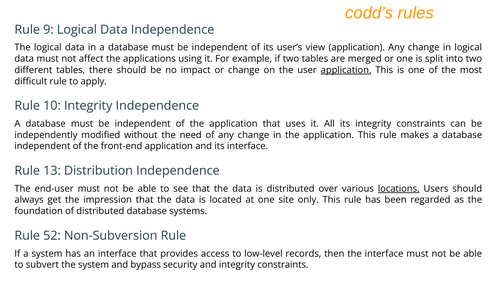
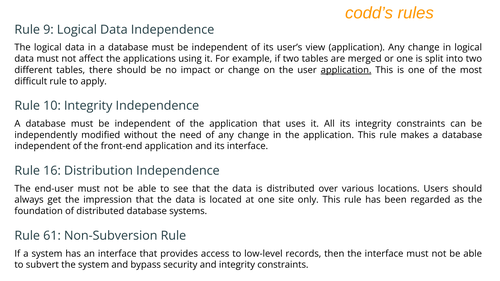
13: 13 -> 16 (52, 171)
locations underline: present -> none (399, 189)
52: 52 -> 61 (52, 236)
